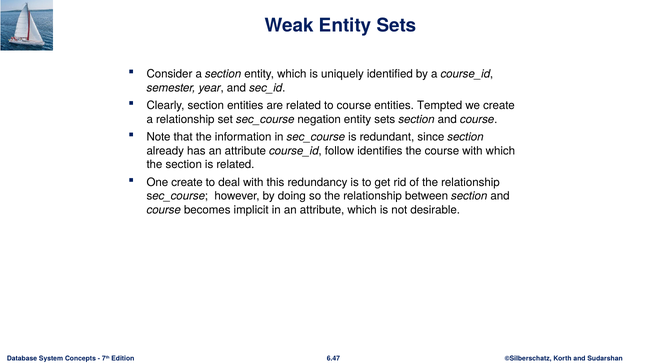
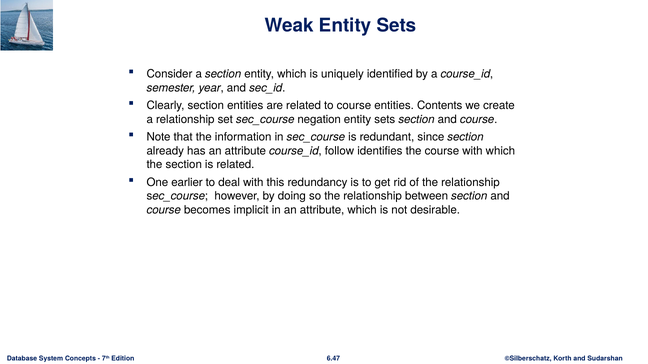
Tempted: Tempted -> Contents (440, 106)
One create: create -> earlier (187, 183)
